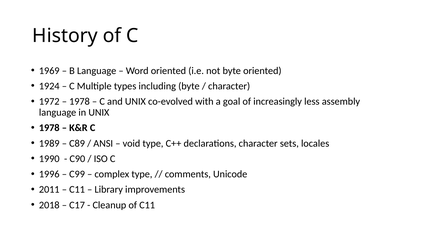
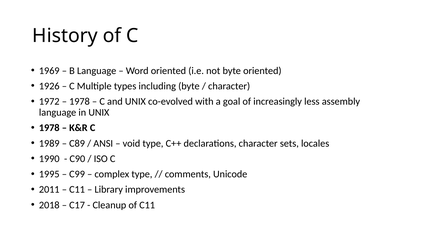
1924: 1924 -> 1926 (49, 86)
1996: 1996 -> 1995 (49, 174)
